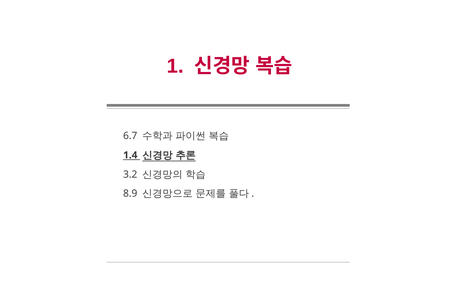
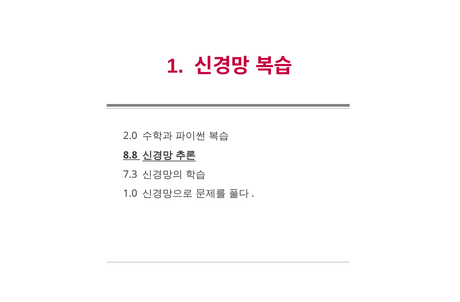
6.7: 6.7 -> 2.0 (130, 136)
1.4: 1.4 -> 8.8 (130, 155)
3.2: 3.2 -> 7.3 (130, 174)
8.9: 8.9 -> 1.0 (130, 194)
